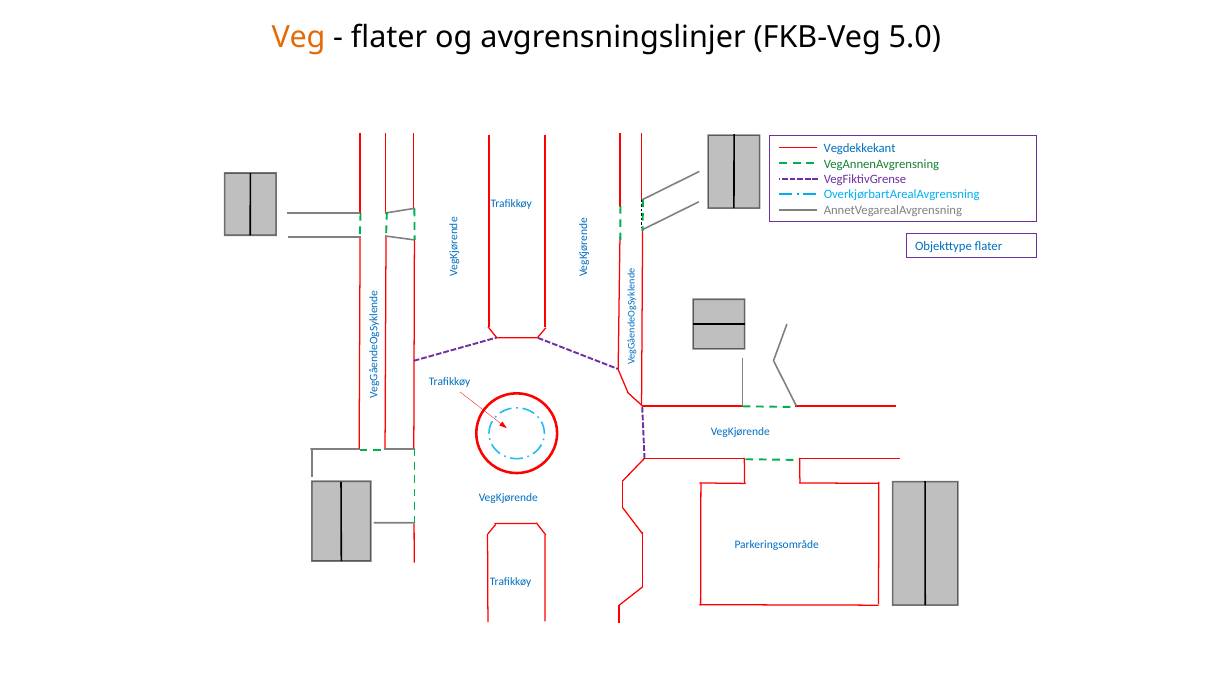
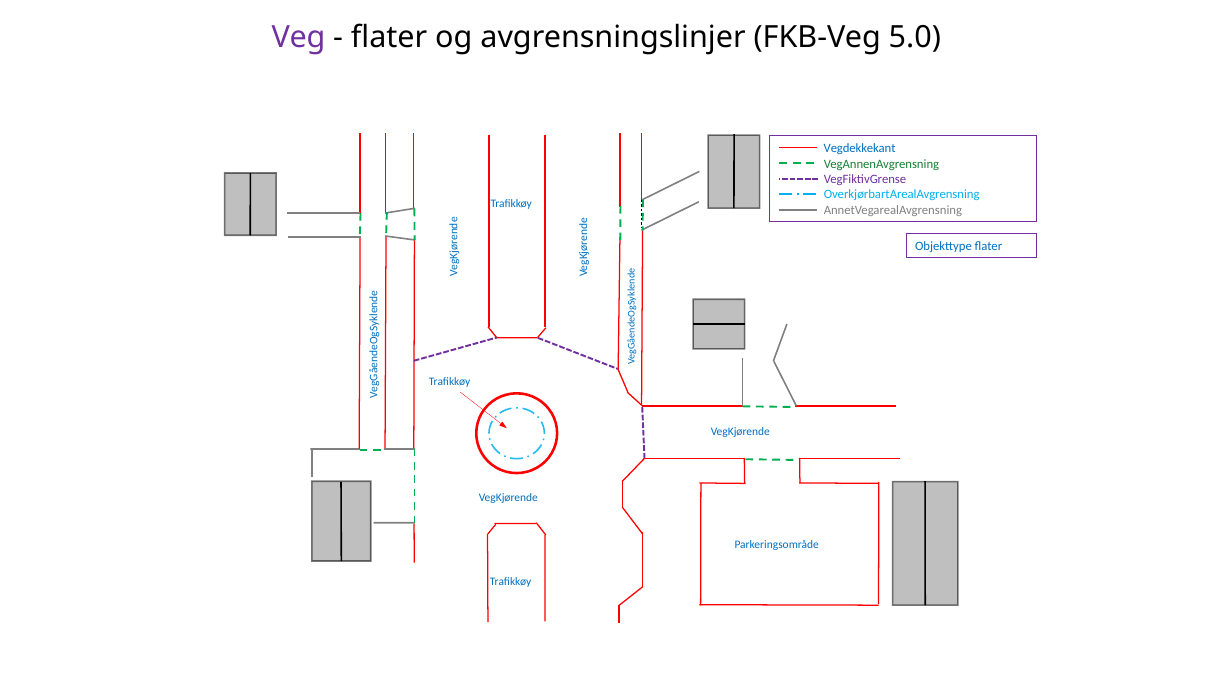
Veg colour: orange -> purple (299, 37)
